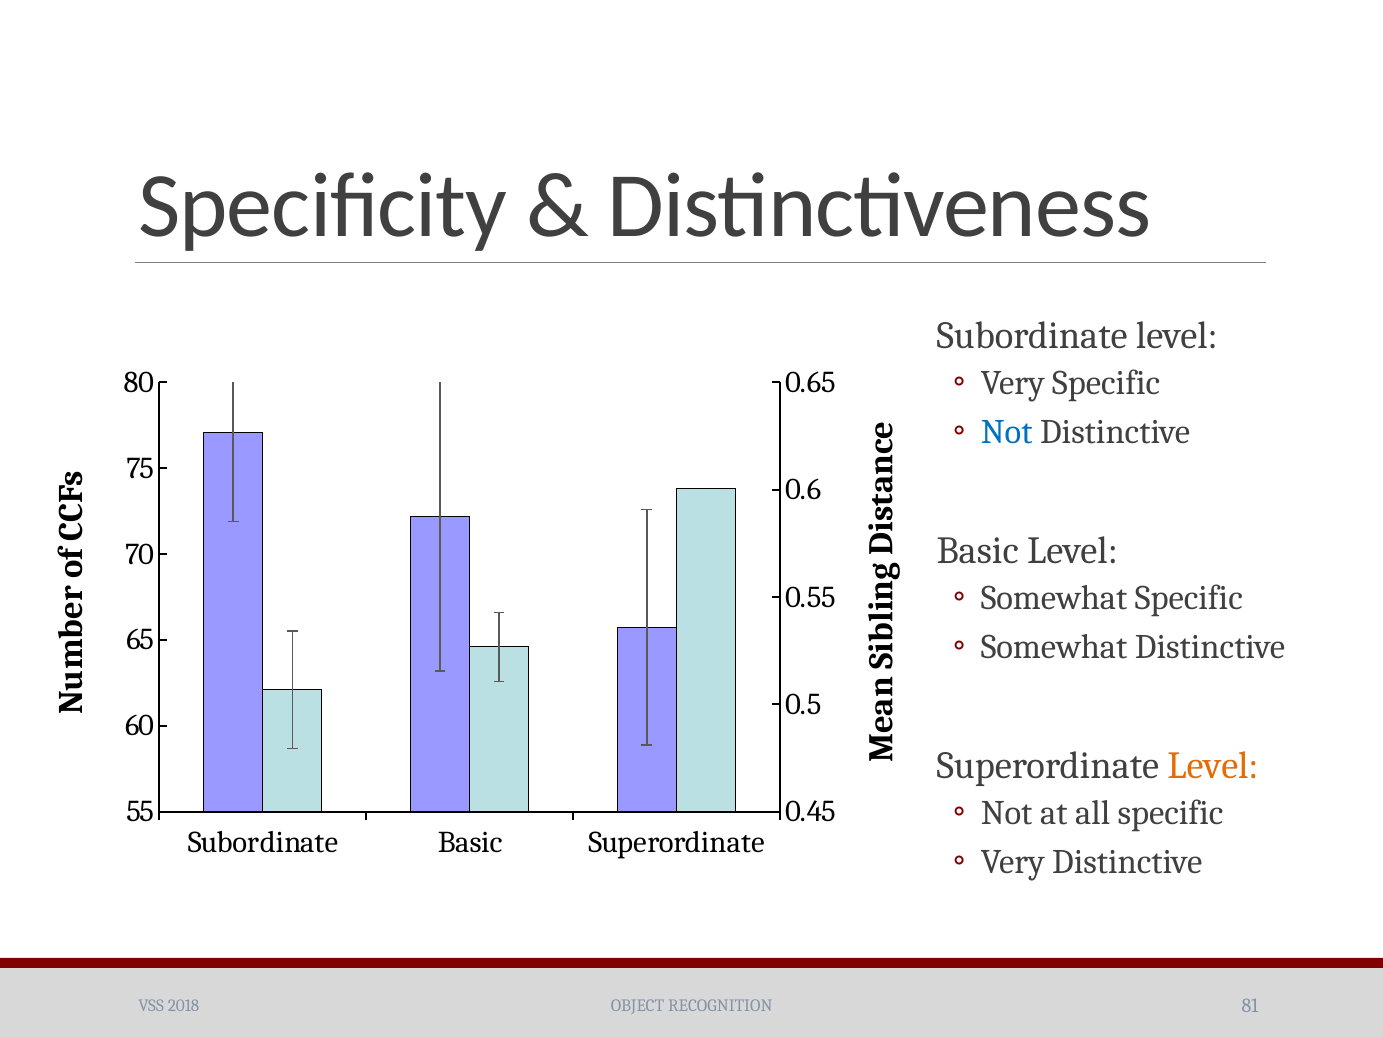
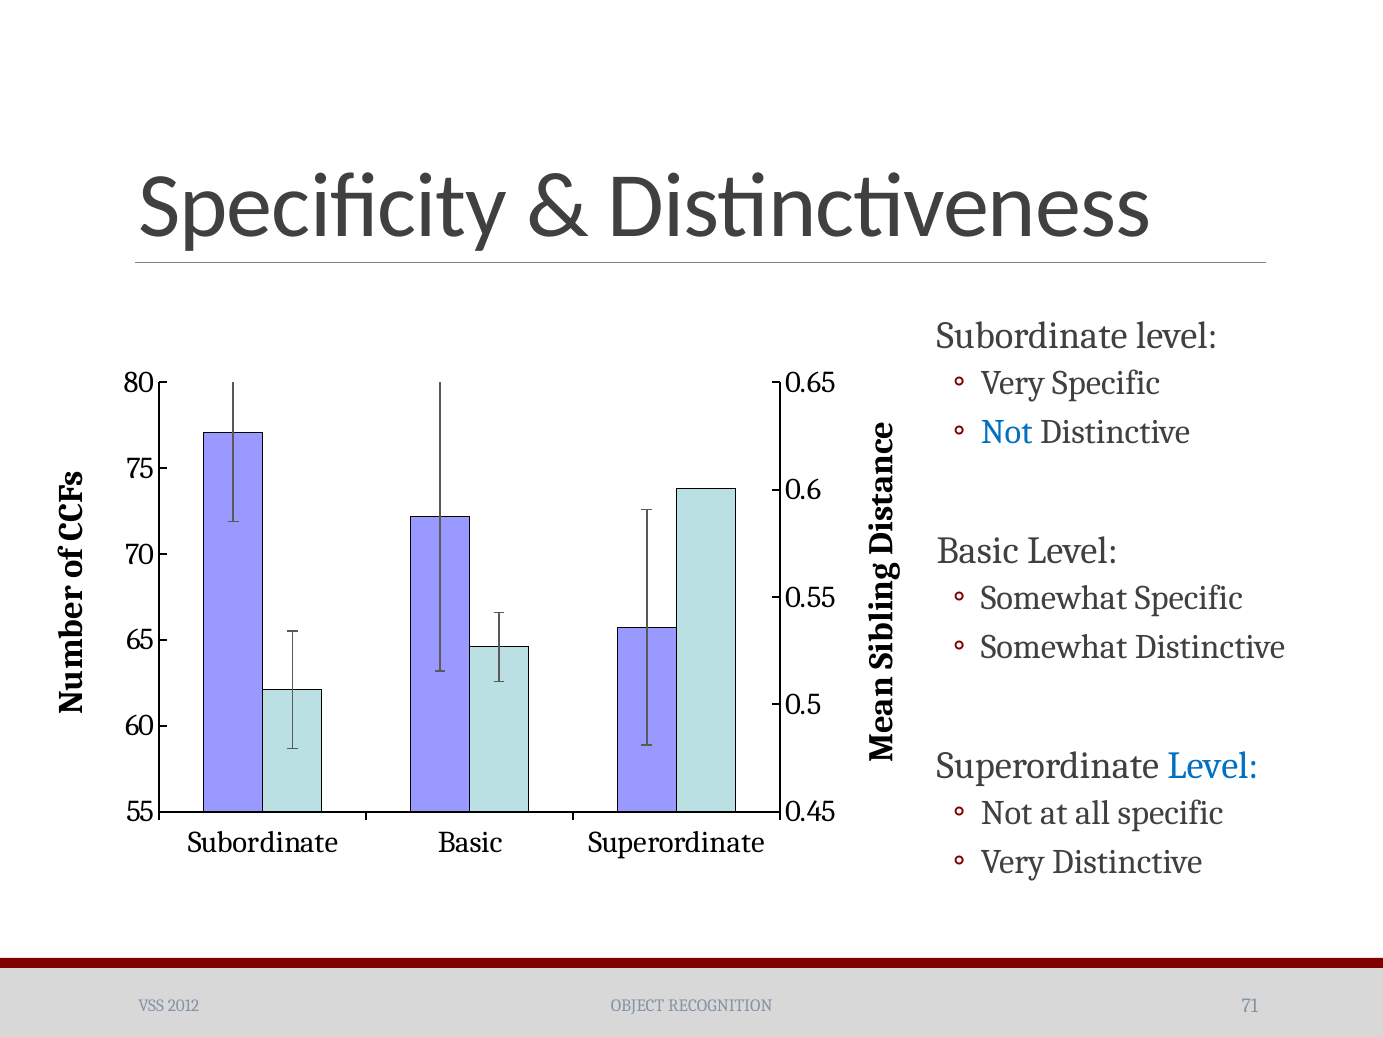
Level colour: orange -> blue (1213, 766)
2018: 2018 -> 2012 (184, 1006)
81: 81 -> 71 (1250, 1006)
